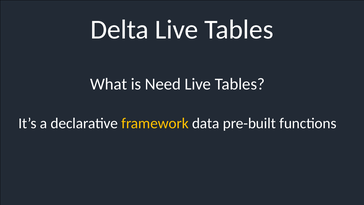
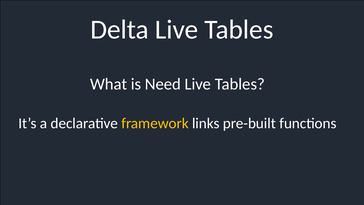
data: data -> links (206, 123)
